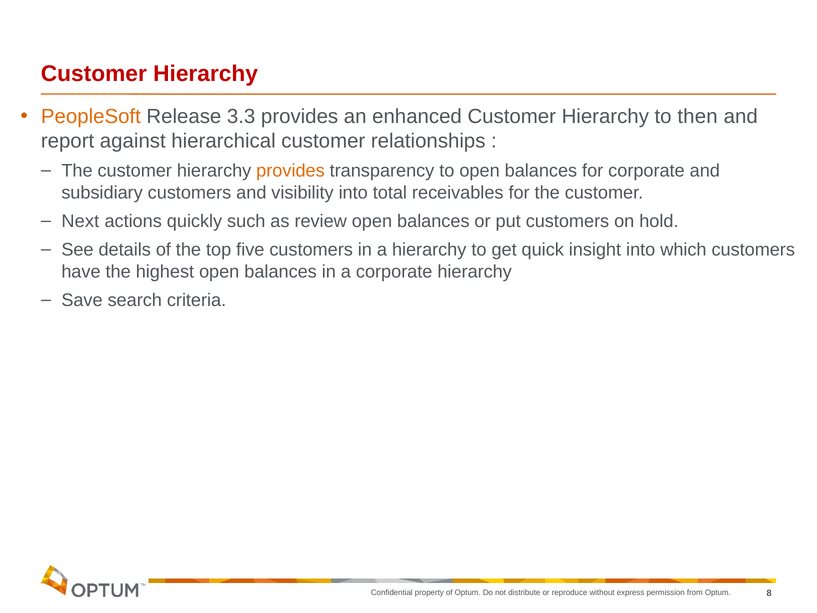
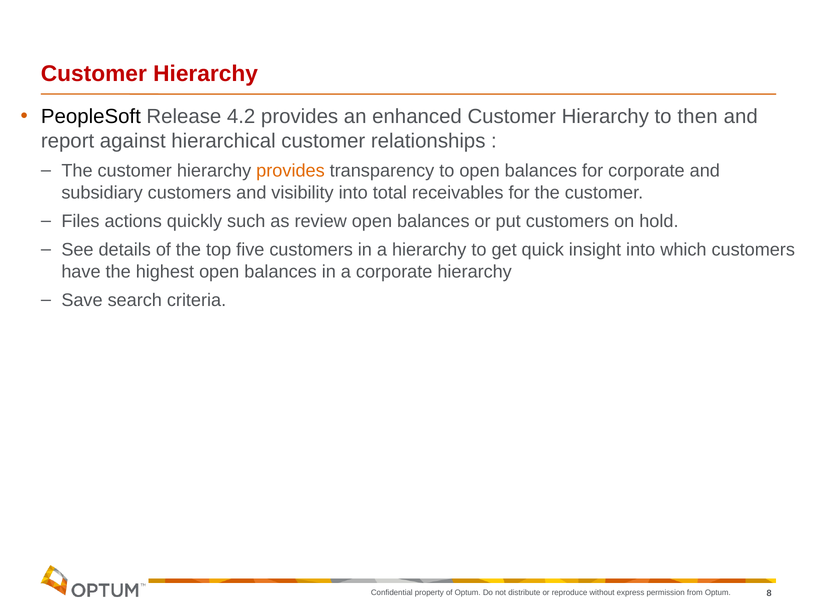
PeopleSoft colour: orange -> black (91, 117)
3.3: 3.3 -> 4.2 (241, 117)
Next: Next -> Files (80, 221)
